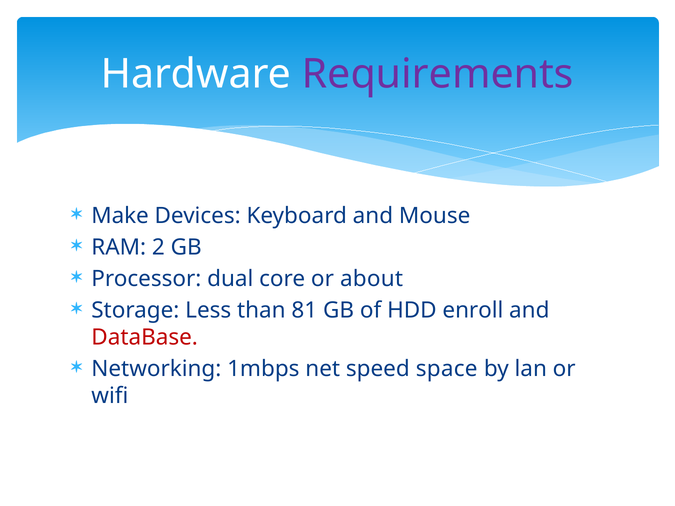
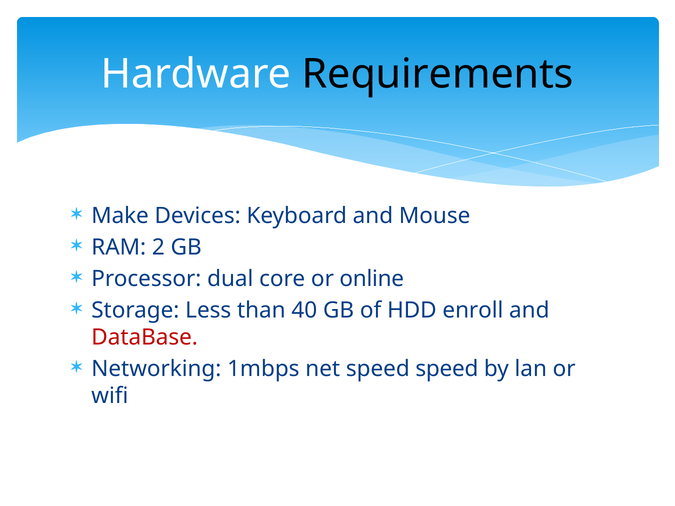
Requirements colour: purple -> black (438, 74)
about: about -> online (372, 279)
81: 81 -> 40 (304, 310)
speed space: space -> speed (447, 369)
